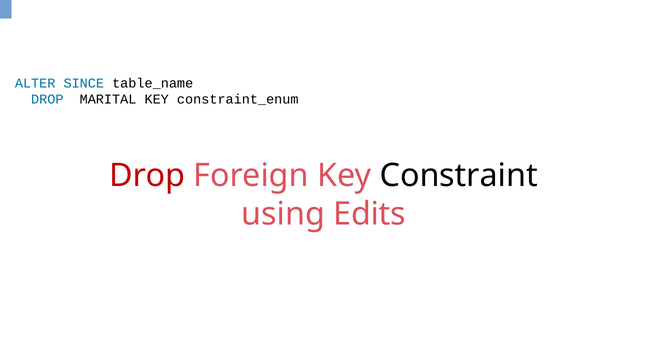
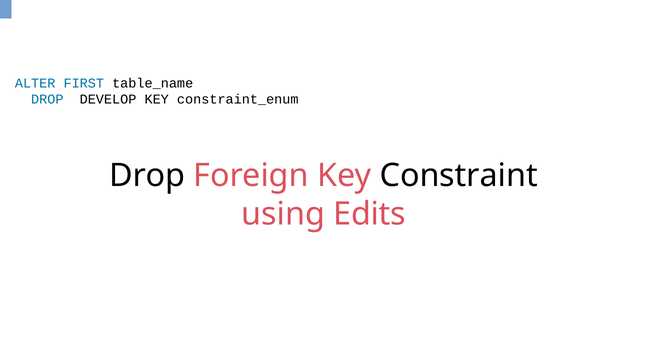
SINCE: SINCE -> FIRST (84, 83)
MARITAL: MARITAL -> DEVELOP (108, 99)
Drop colour: red -> black (147, 175)
